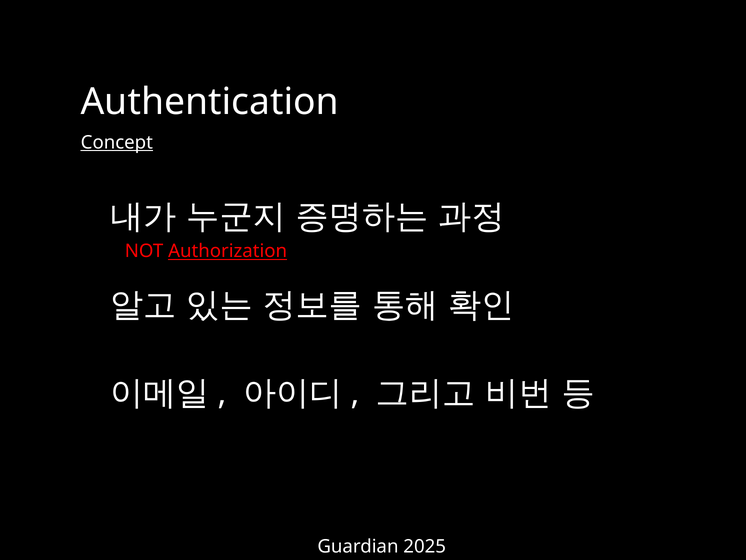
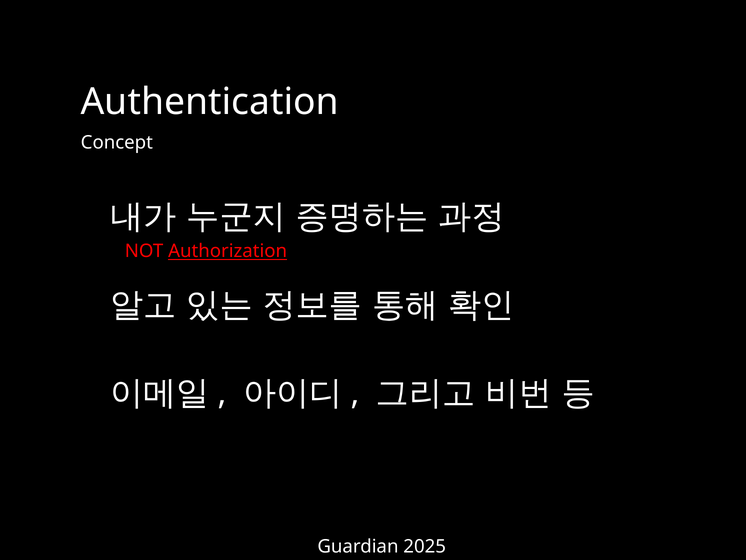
Concept underline: present -> none (117, 142)
